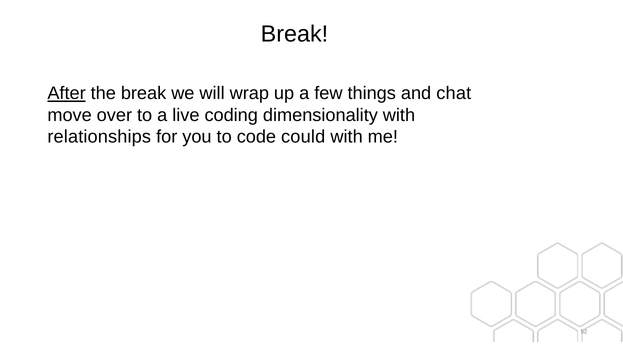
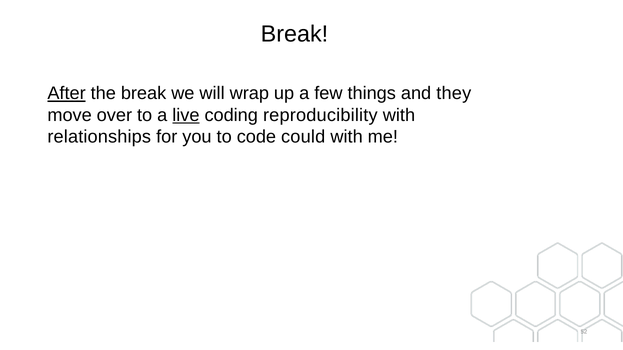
chat: chat -> they (454, 94)
live underline: none -> present (186, 115)
dimensionality: dimensionality -> reproducibility (320, 115)
